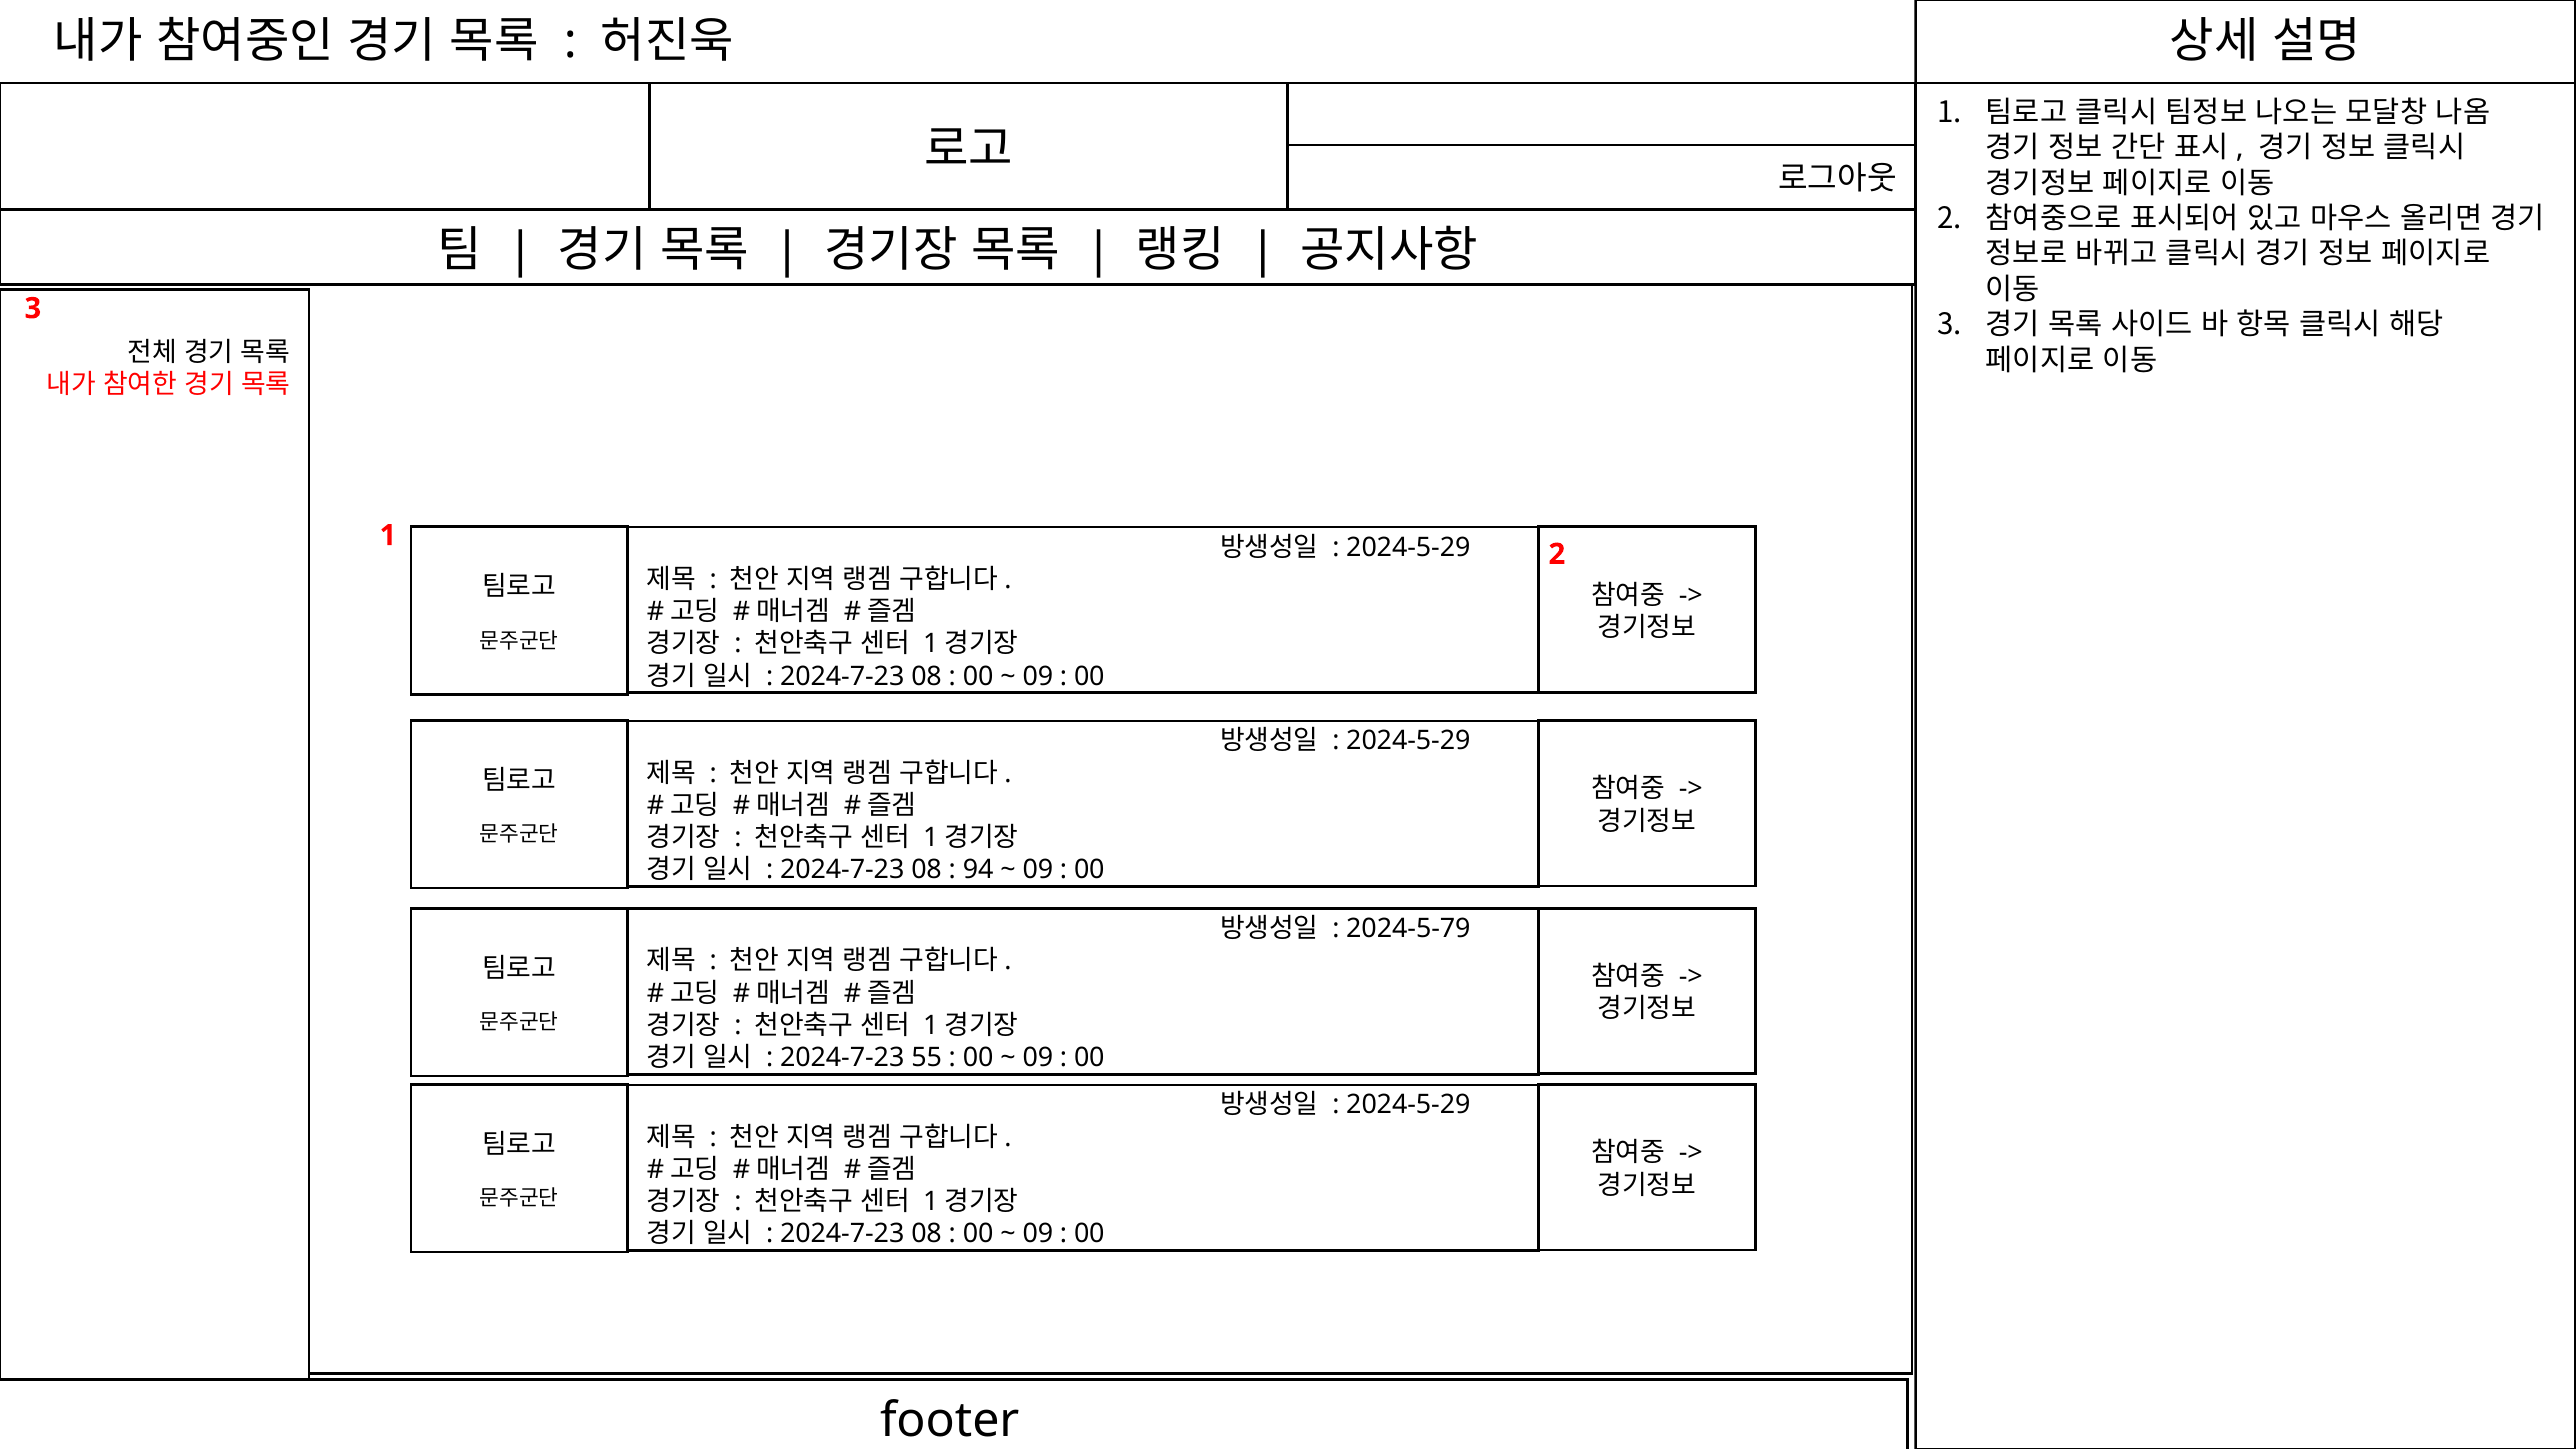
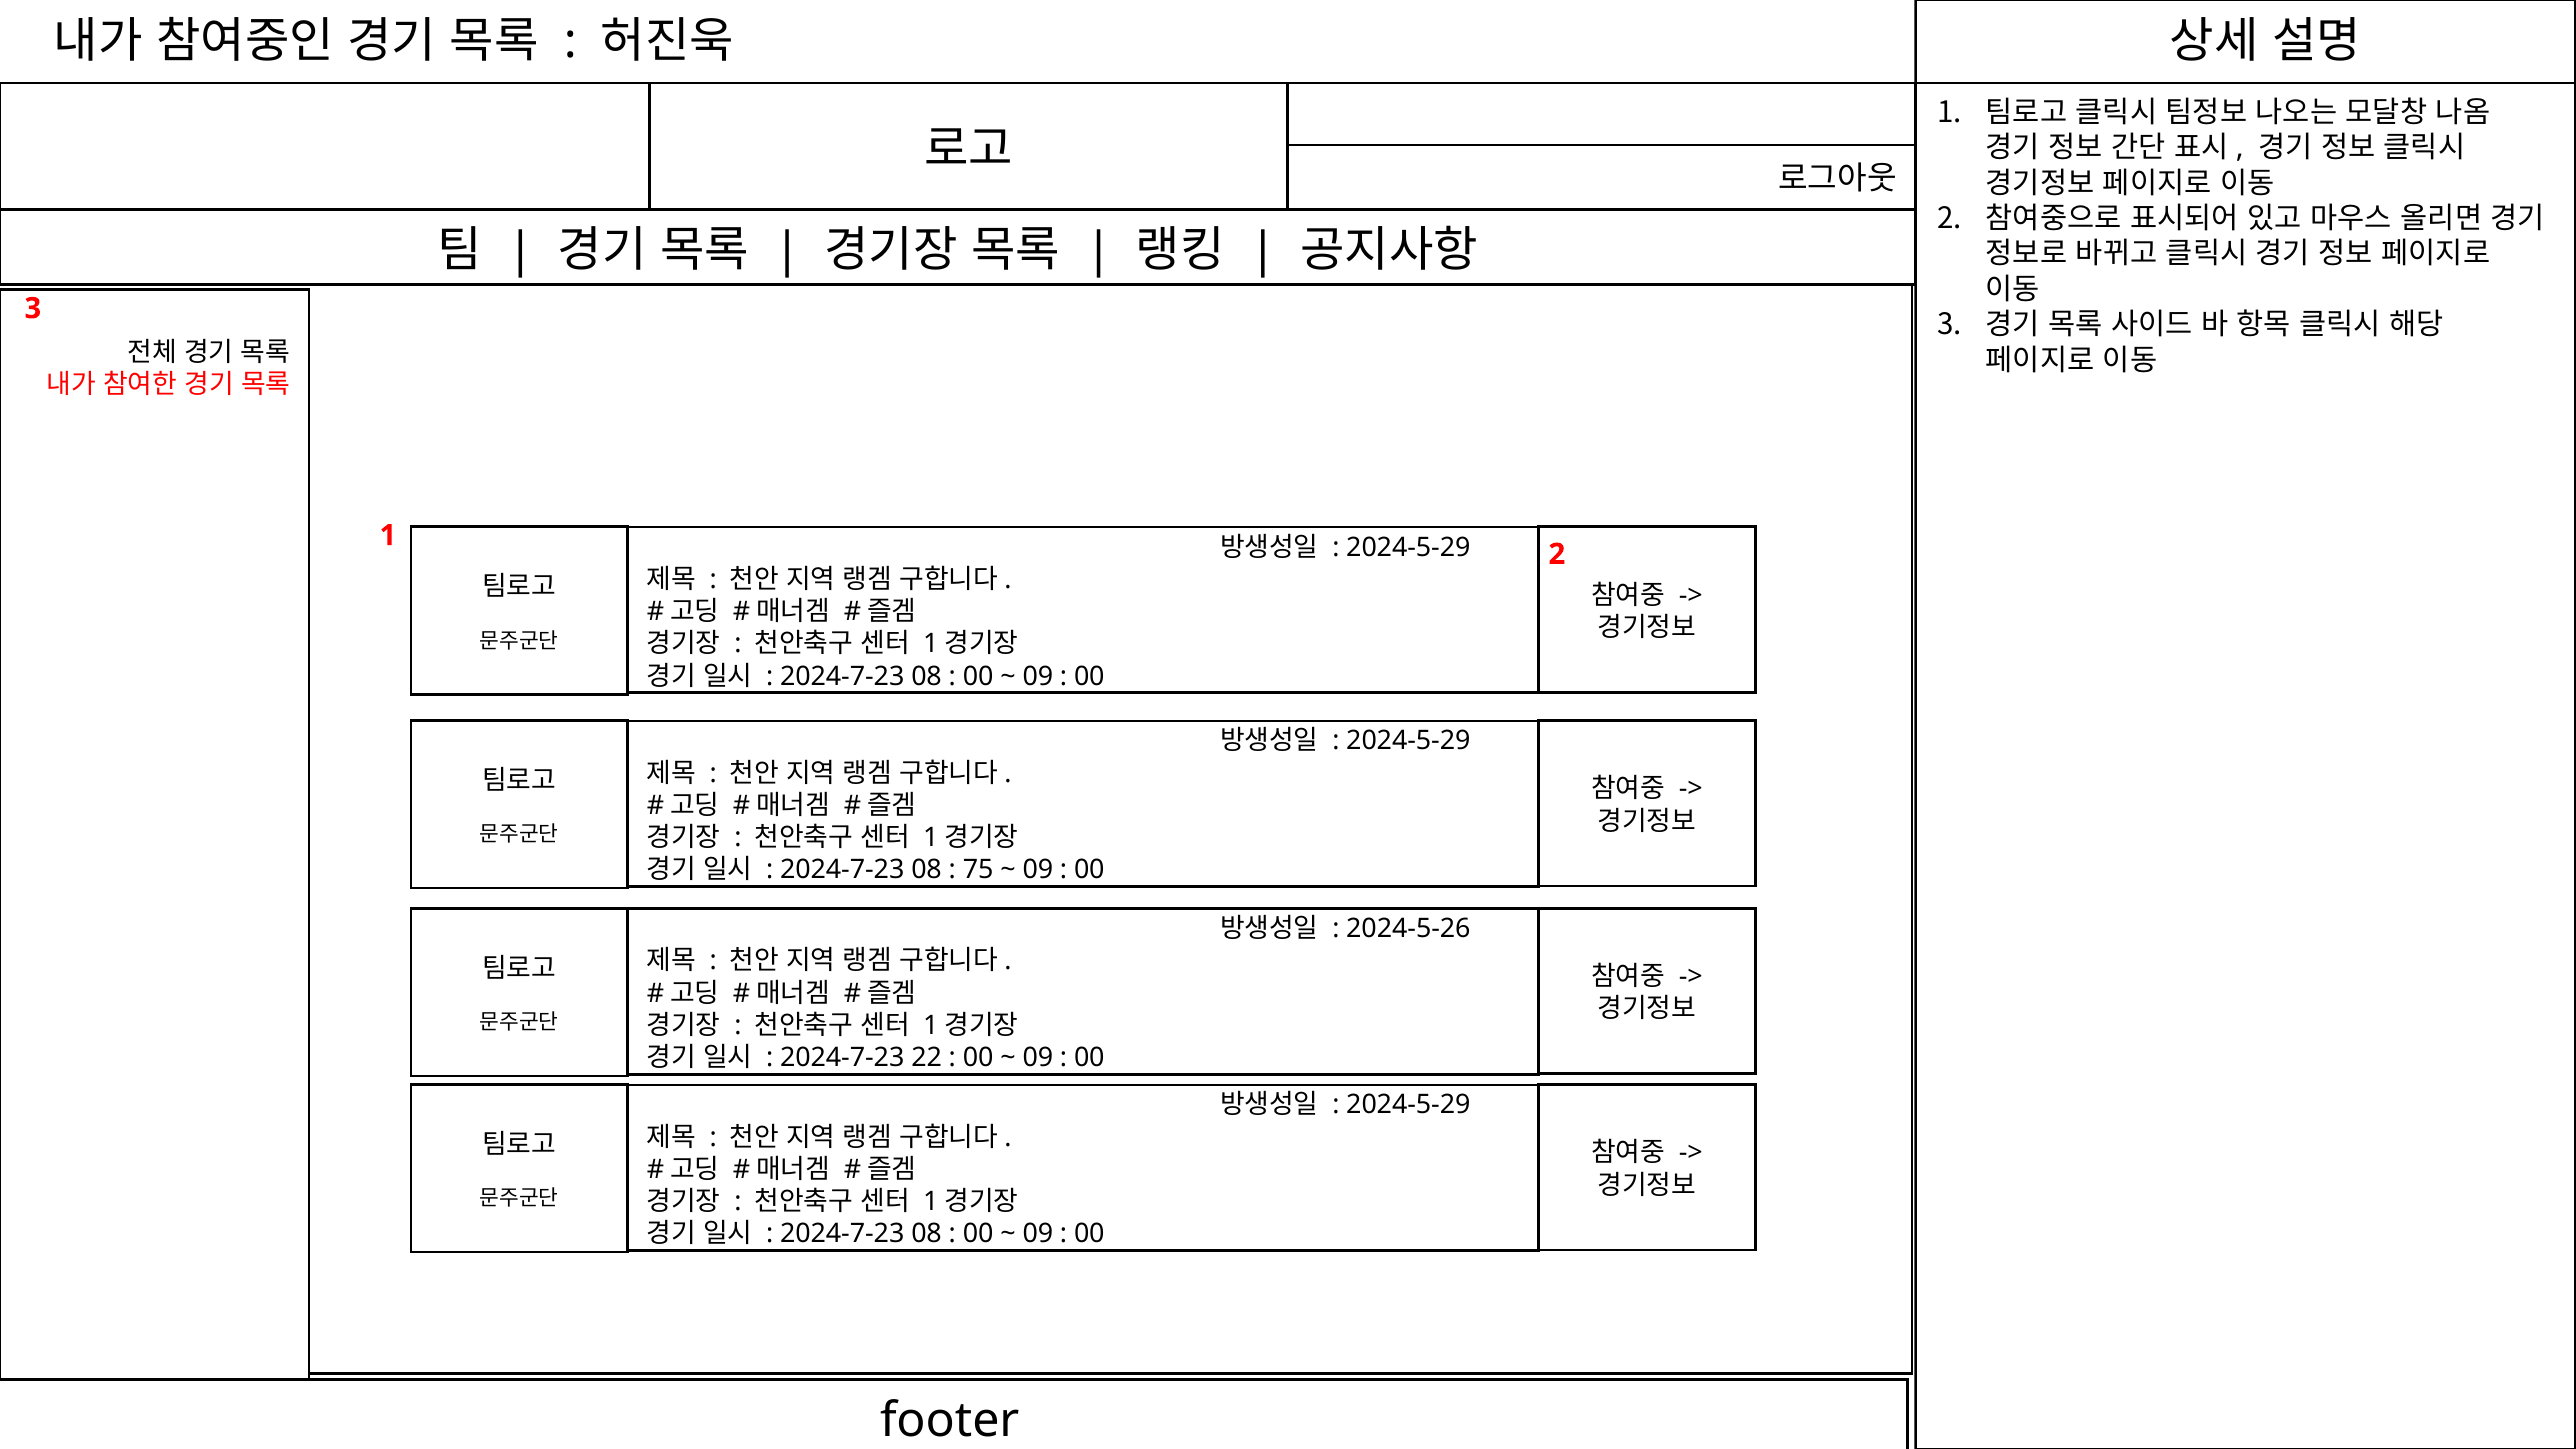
94: 94 -> 75 (978, 870)
2024-5-79: 2024-5-79 -> 2024-5-26 (1408, 929)
55: 55 -> 22 (927, 1058)
